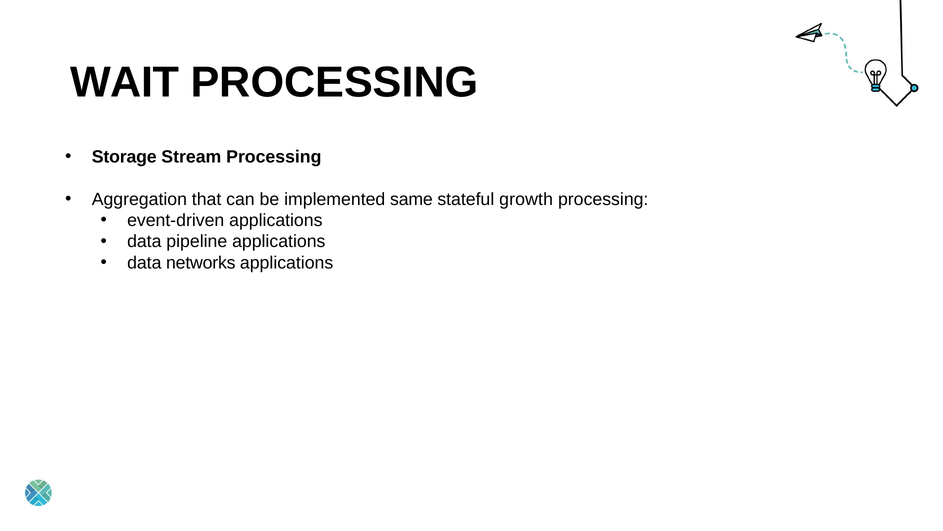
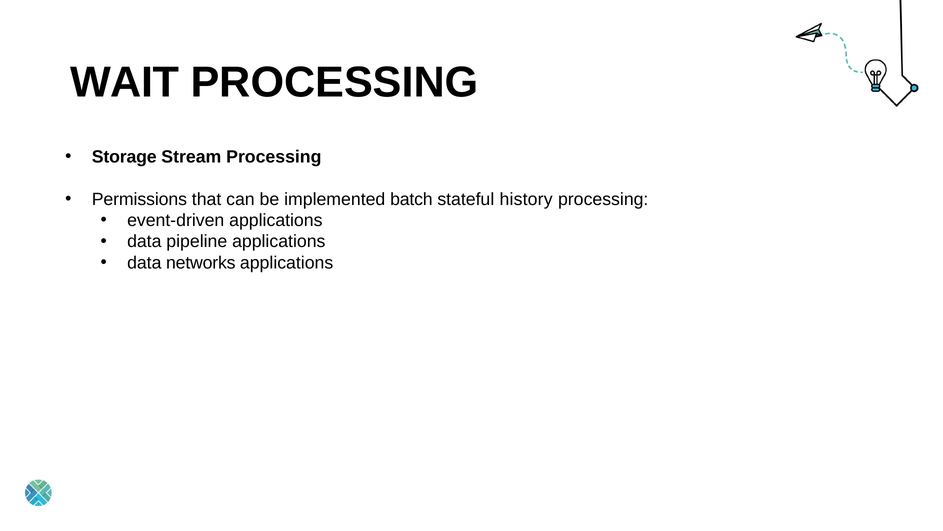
Aggregation: Aggregation -> Permissions (139, 199)
same: same -> batch (411, 199)
growth: growth -> history (526, 199)
